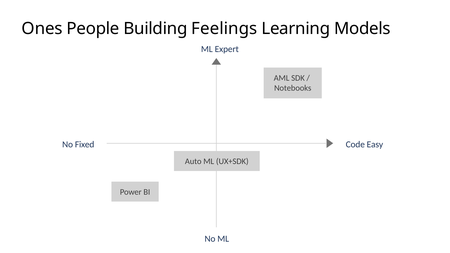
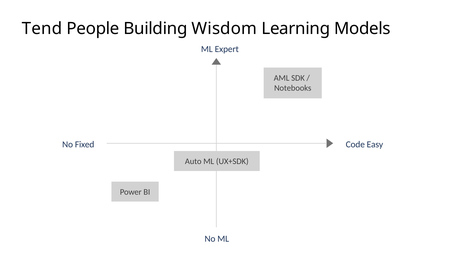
Ones: Ones -> Tend (42, 29)
Feelings: Feelings -> Wisdom (224, 29)
